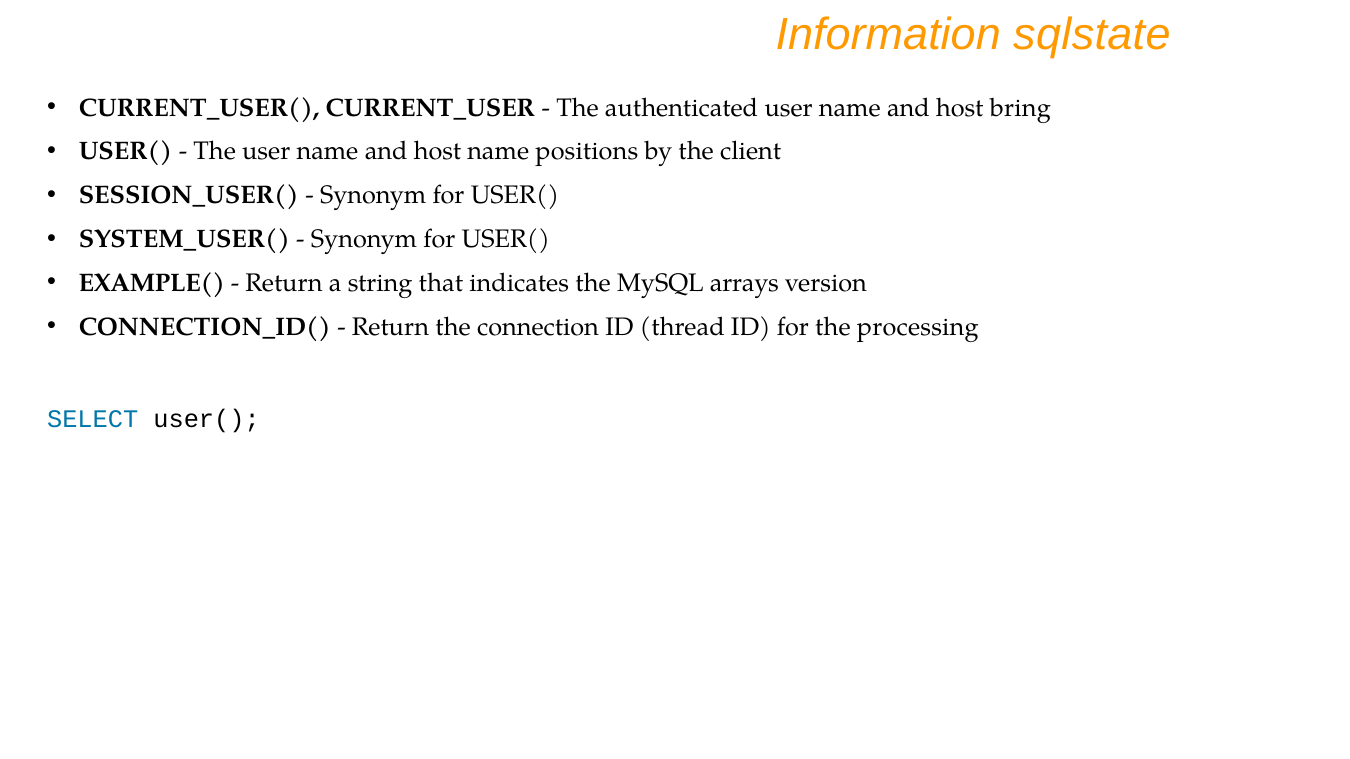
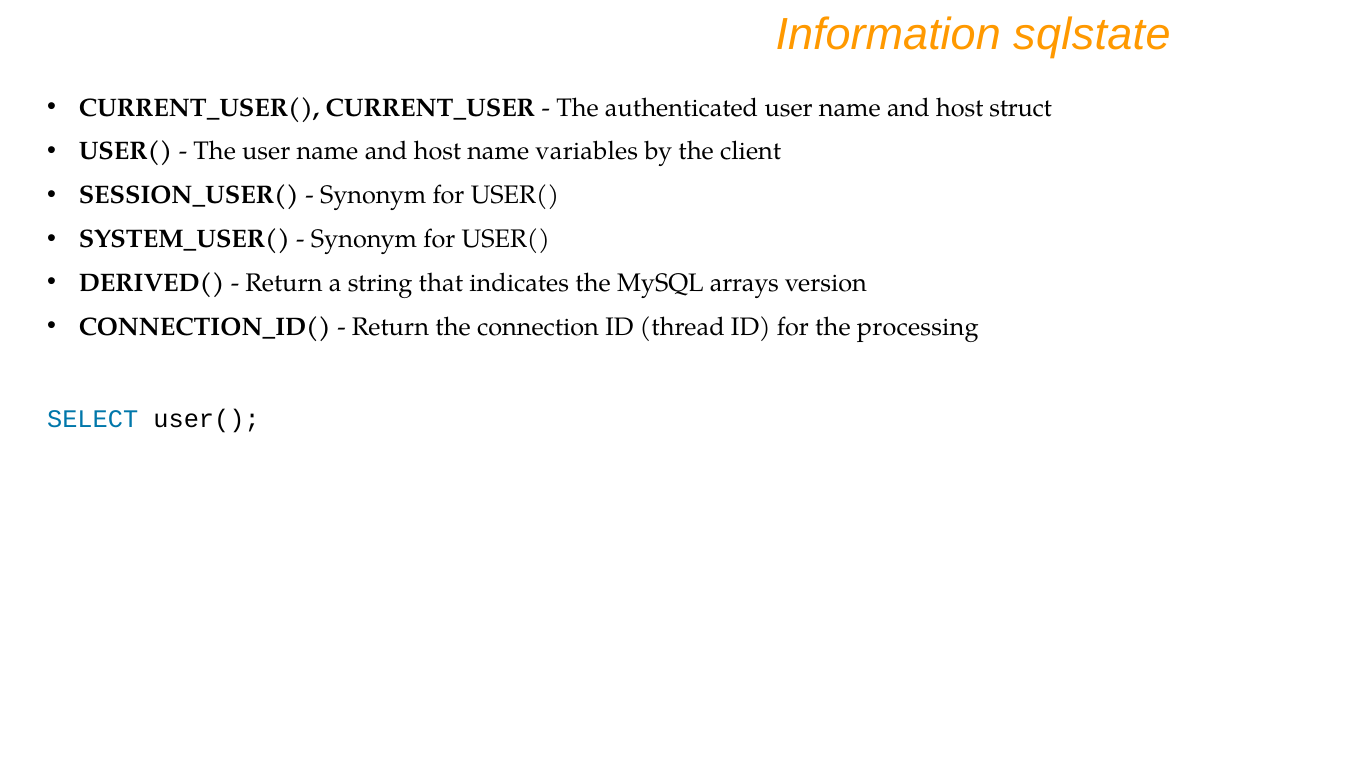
bring: bring -> struct (1021, 108)
positions: positions -> variables (587, 152)
EXAMPLE(: EXAMPLE( -> DERIVED( (152, 283)
